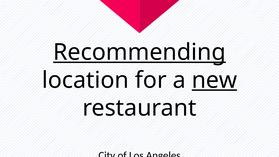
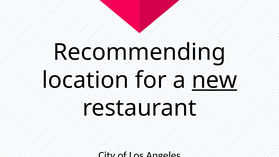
Recommending underline: present -> none (139, 52)
